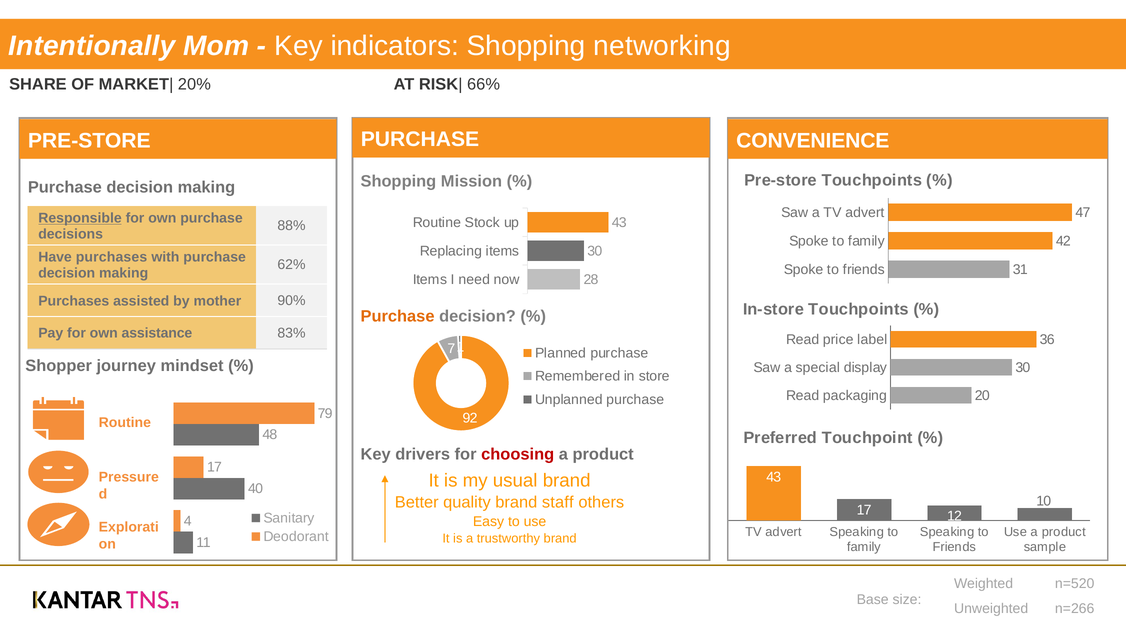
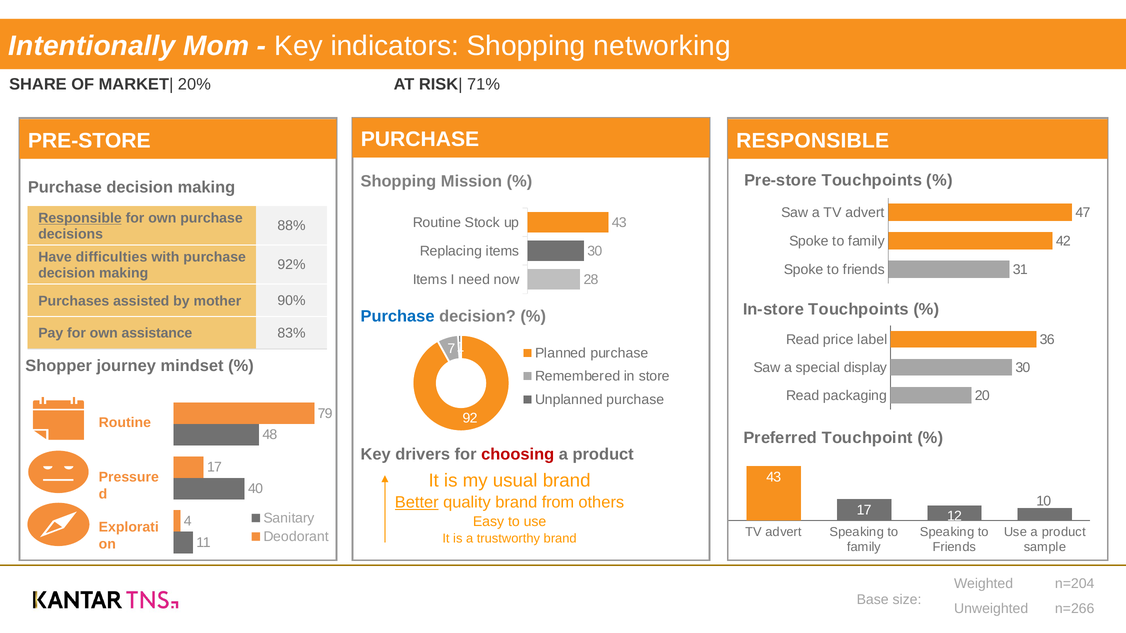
66%: 66% -> 71% (484, 84)
PURCHASE CONVENIENCE: CONVENIENCE -> RESPONSIBLE (813, 141)
Have purchases: purchases -> difficulties (111, 257)
62%: 62% -> 92% (291, 265)
Purchase colour: orange -> blue (398, 317)
Better underline: none -> present (417, 503)
staff: staff -> from (558, 503)
n=520: n=520 -> n=204 (1075, 584)
